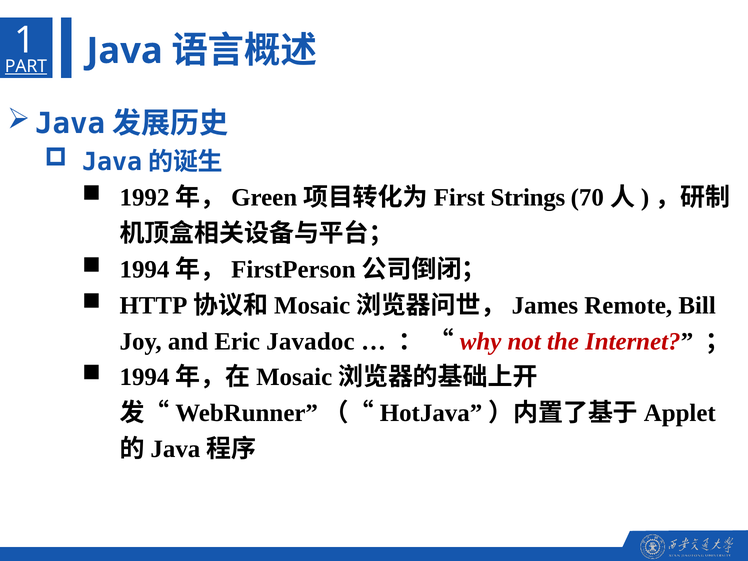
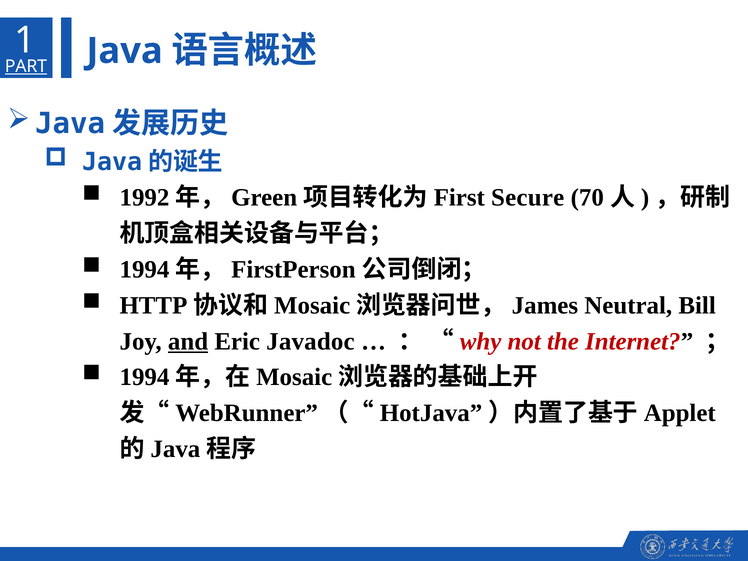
Strings: Strings -> Secure (528, 198)
Remote: Remote -> Neutral (628, 305)
and underline: none -> present (188, 341)
